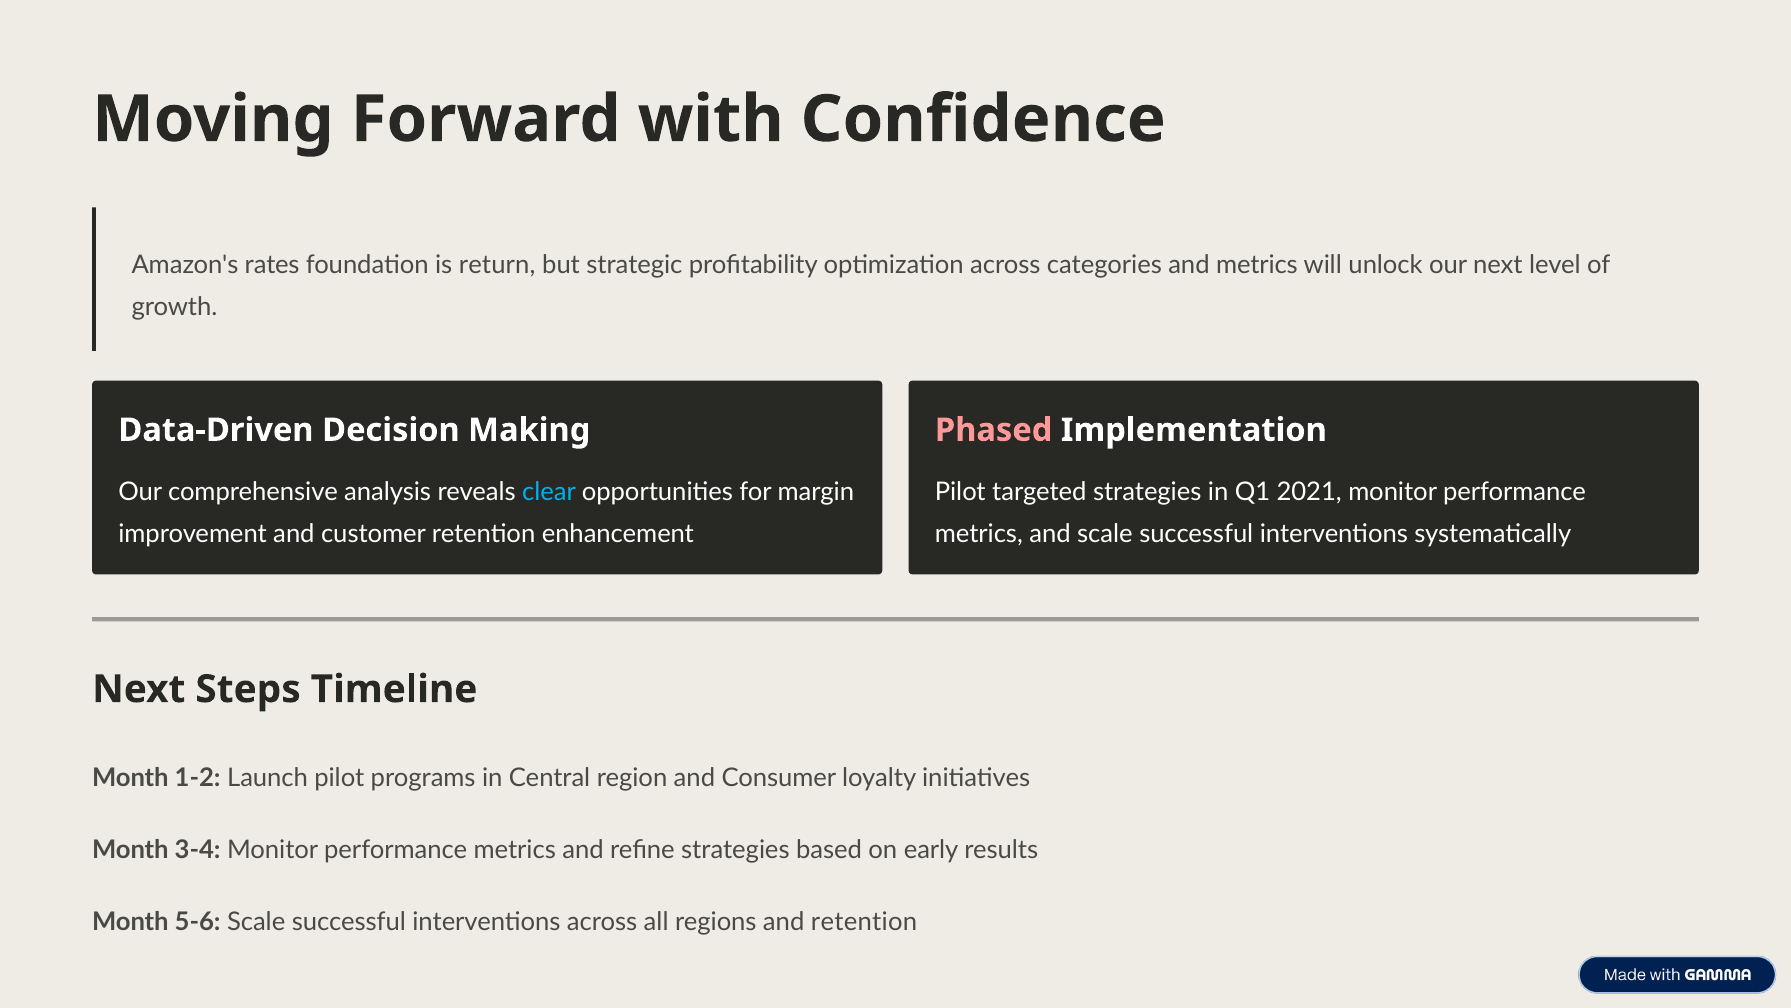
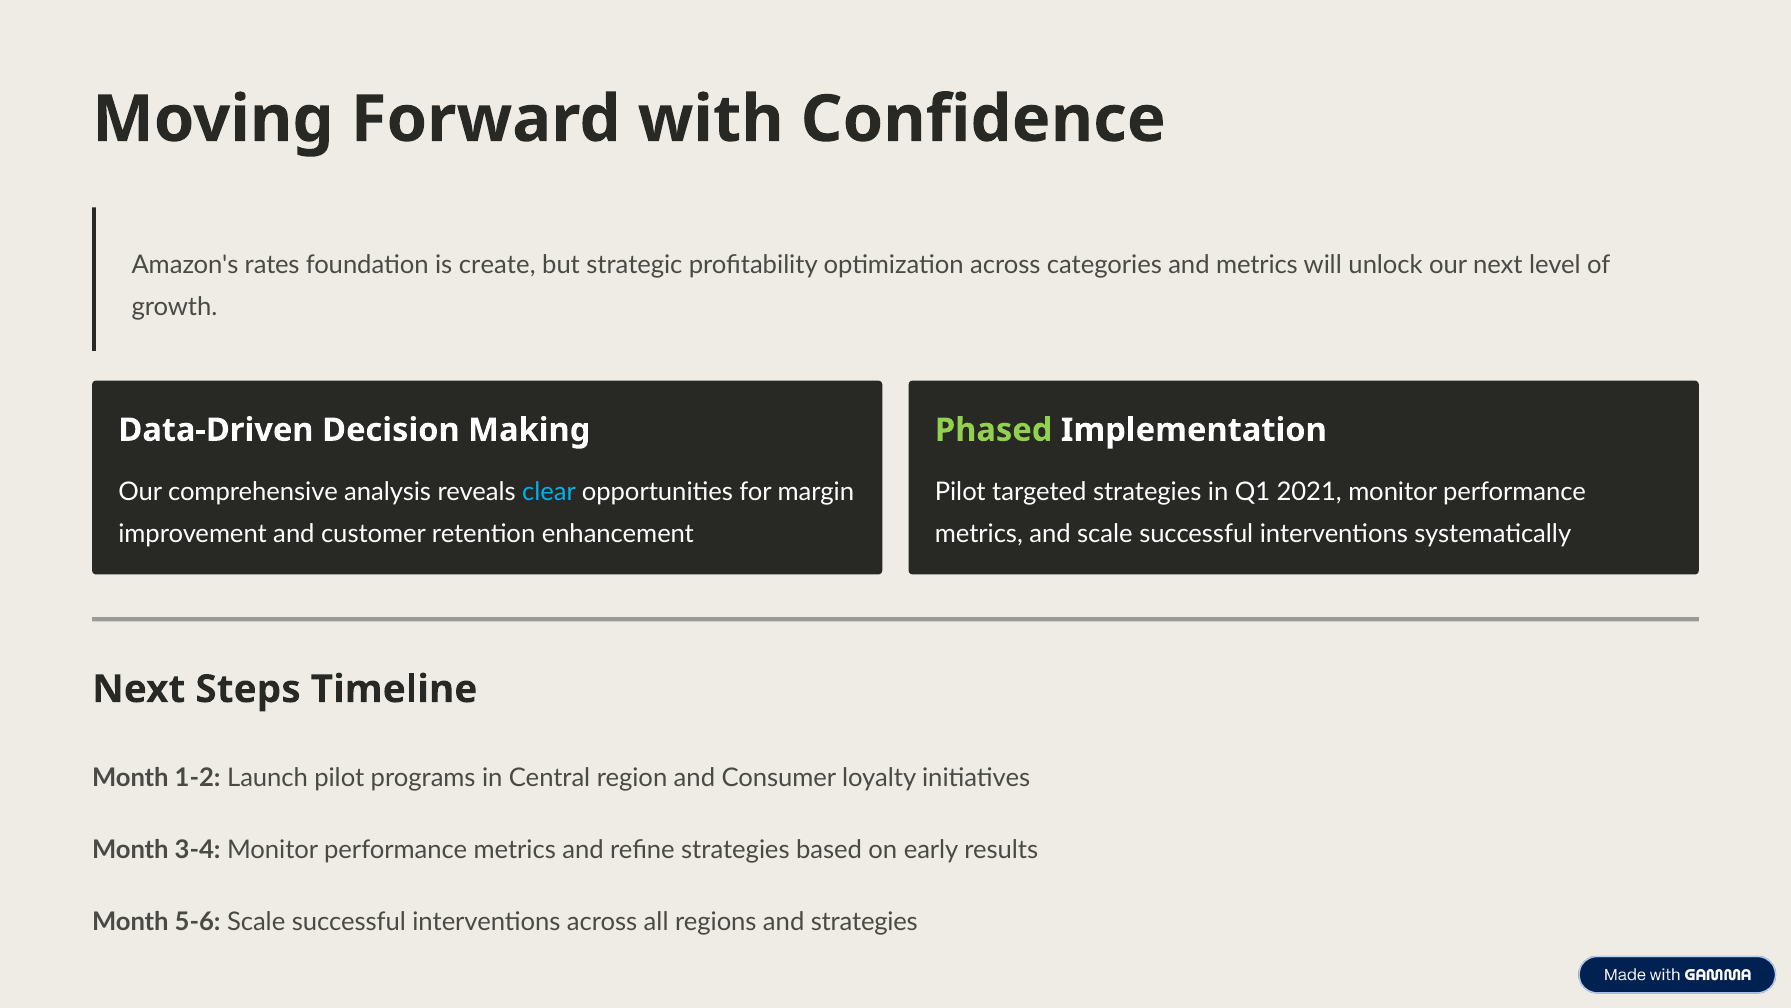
return: return -> create (497, 265)
Phased colour: pink -> light green (994, 430)
and retention: retention -> strategies (864, 921)
